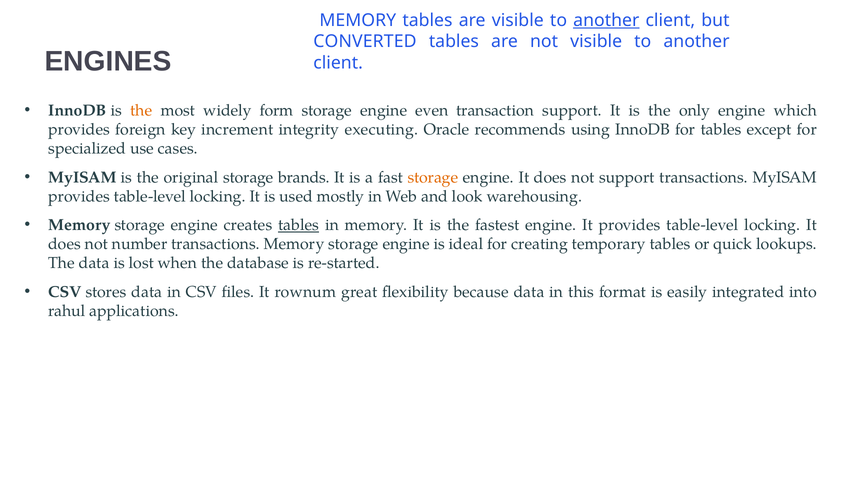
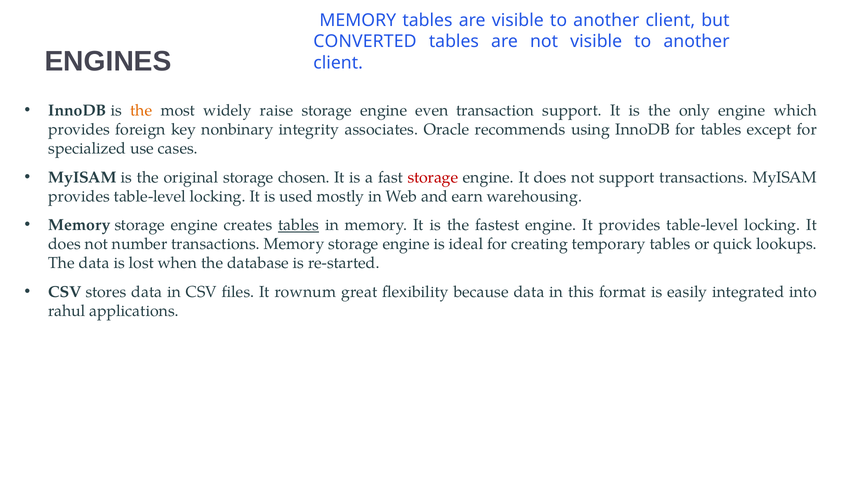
another underline: present -> none (606, 20)
form: form -> raise (277, 110)
increment: increment -> nonbinary (237, 129)
executing: executing -> associates (381, 129)
brands: brands -> chosen (304, 177)
storage colour: orange -> red (433, 177)
look: look -> earn (467, 196)
